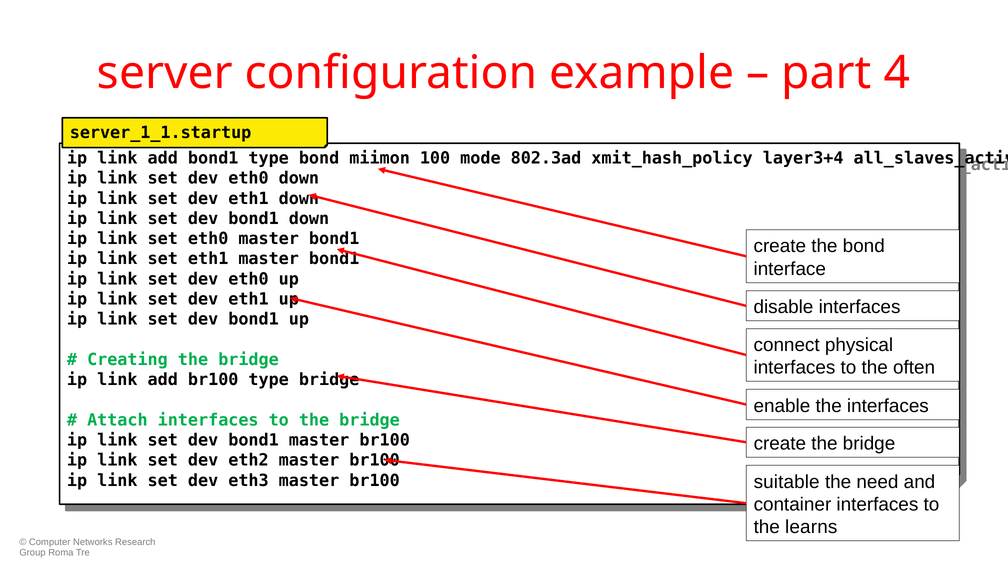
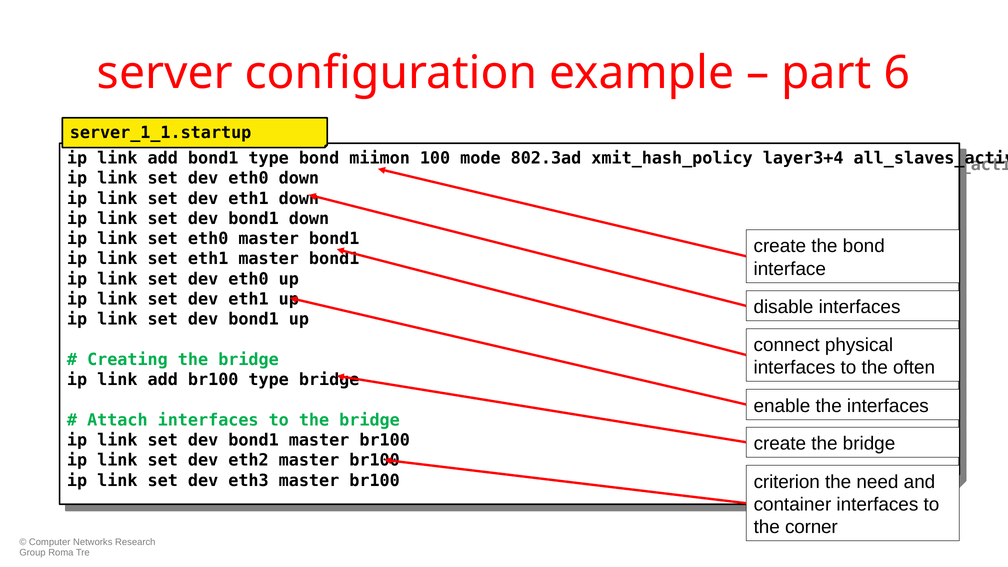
4: 4 -> 6 (897, 73)
suitable: suitable -> criterion (787, 482)
learns: learns -> corner (811, 527)
